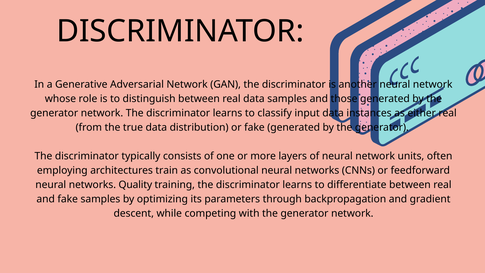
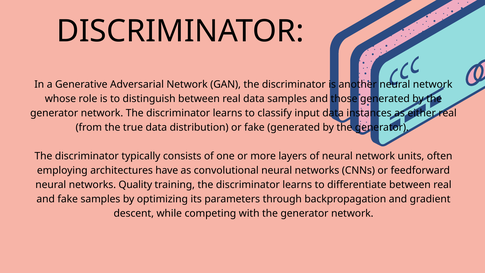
train: train -> have (167, 170)
